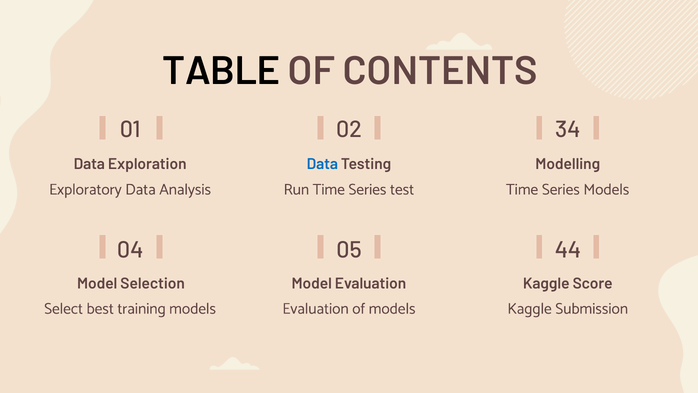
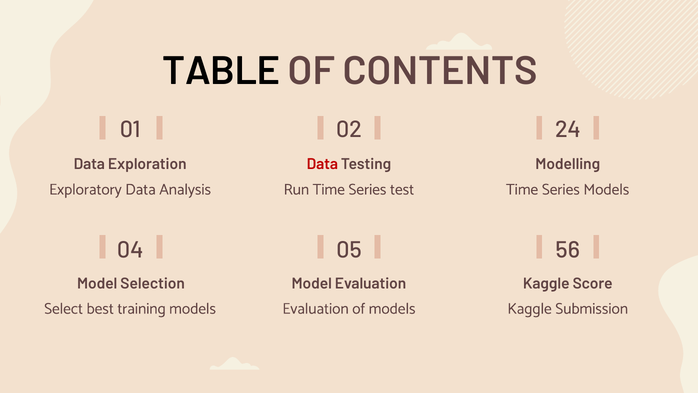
34: 34 -> 24 (568, 129)
Data colour: blue -> red (322, 164)
44: 44 -> 56 (568, 250)
